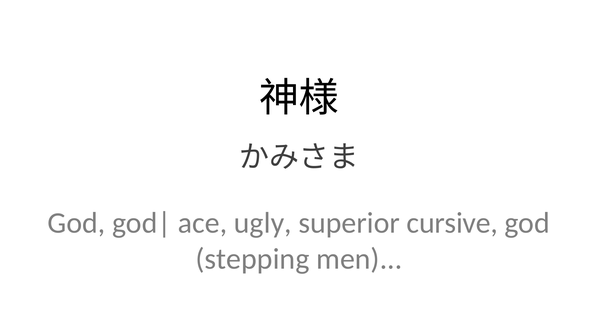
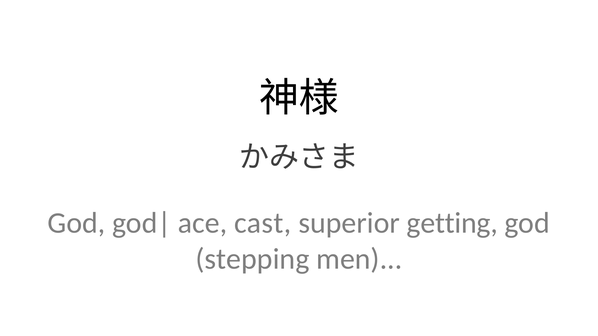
ugly: ugly -> cast (263, 223)
cursive: cursive -> getting (452, 223)
